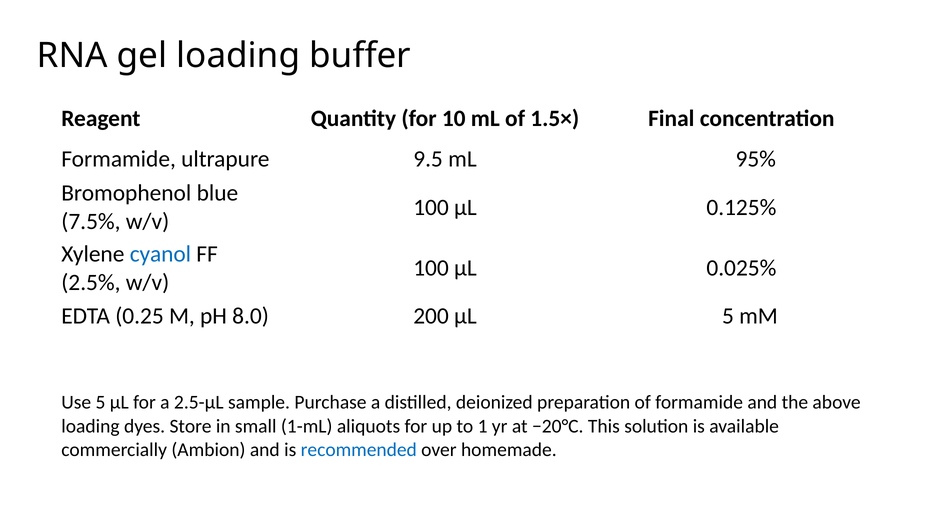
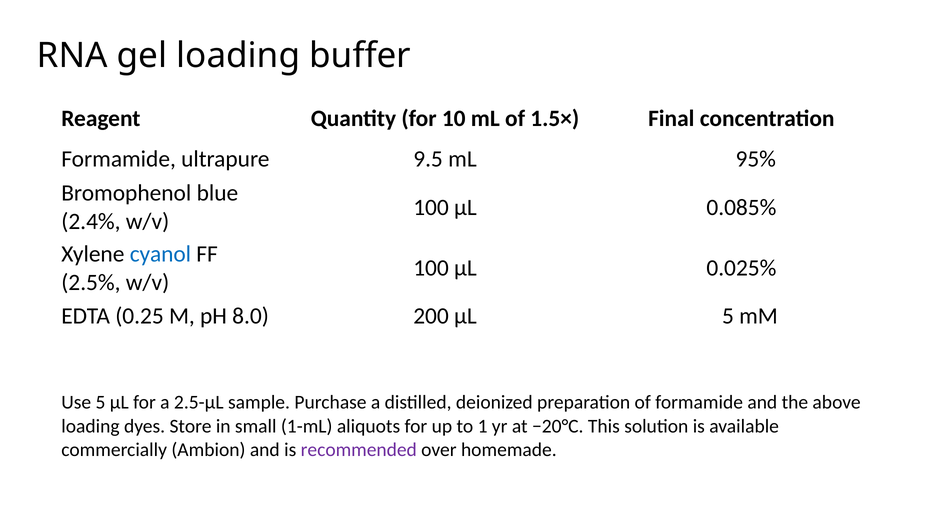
0.125%: 0.125% -> 0.085% (741, 207)
7.5%: 7.5% -> 2.4% (91, 221)
recommended colour: blue -> purple (359, 450)
